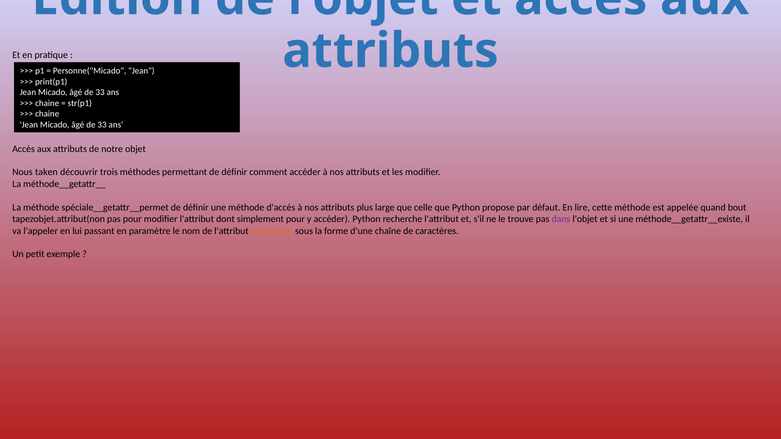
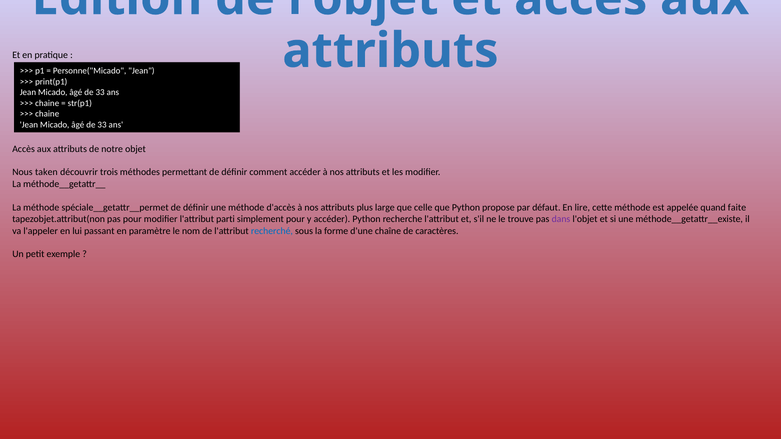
bout: bout -> faite (737, 208)
dont: dont -> parti (225, 219)
recherché colour: orange -> blue (272, 231)
